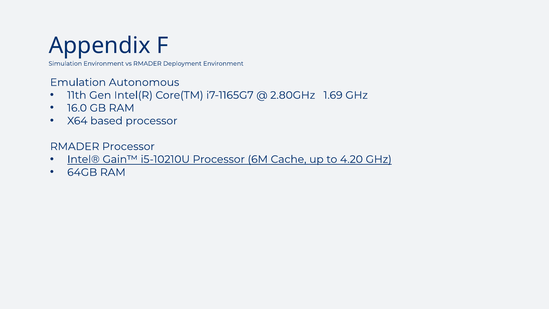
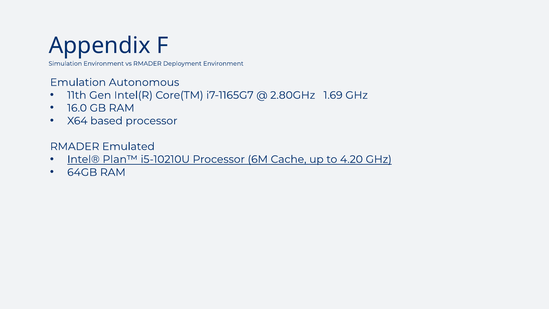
RMADER Processor: Processor -> Emulated (128, 146)
Gain™: Gain™ -> Plan™ (120, 159)
